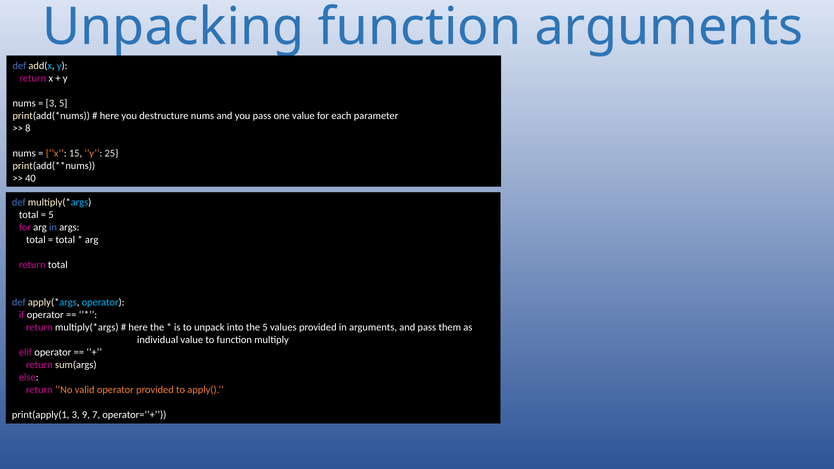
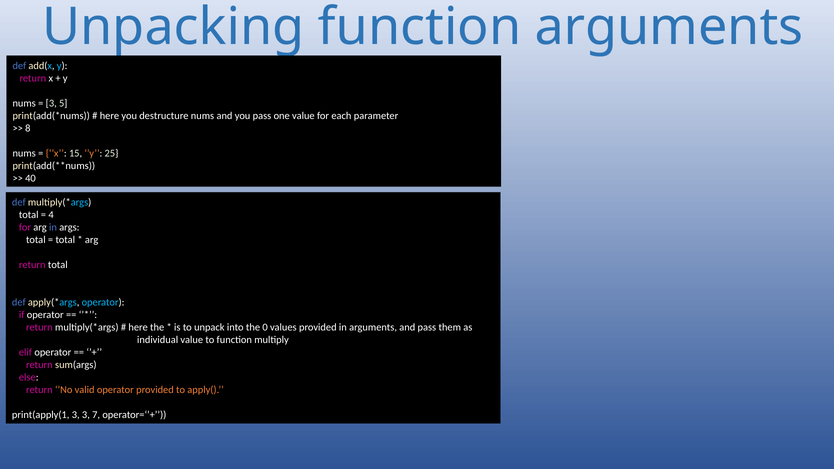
5: 5 -> 4 (51, 215)
the 5: 5 -> 0 (265, 327)
3 9: 9 -> 3 (86, 415)
